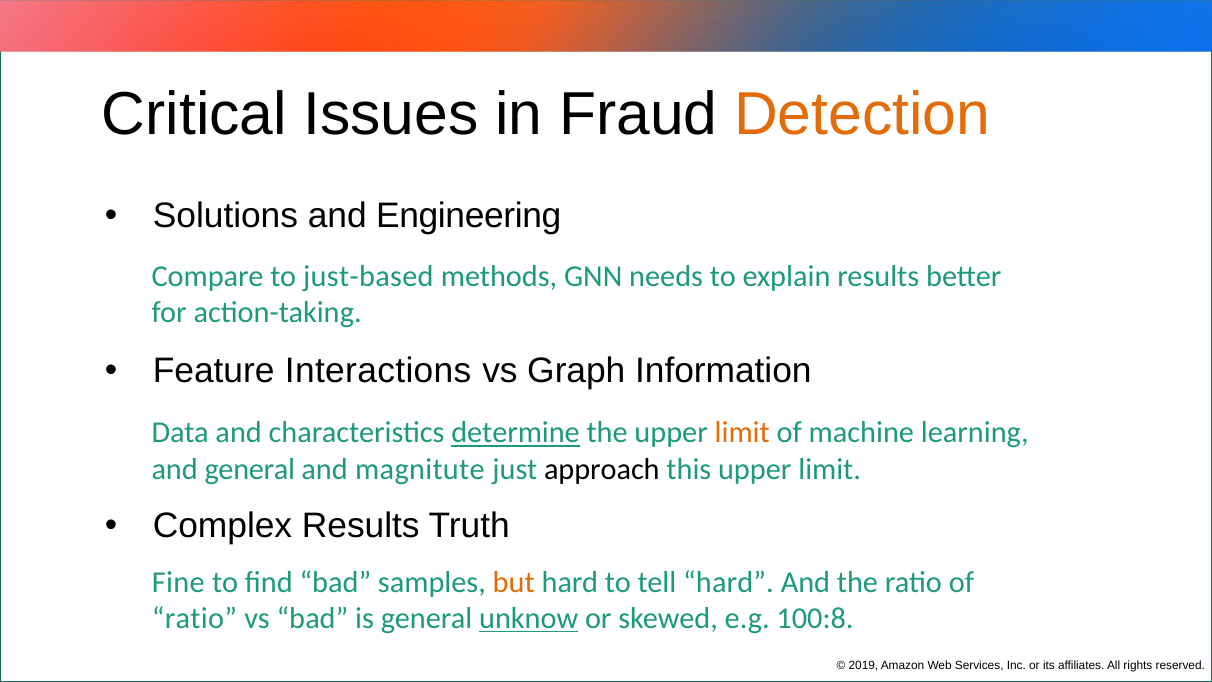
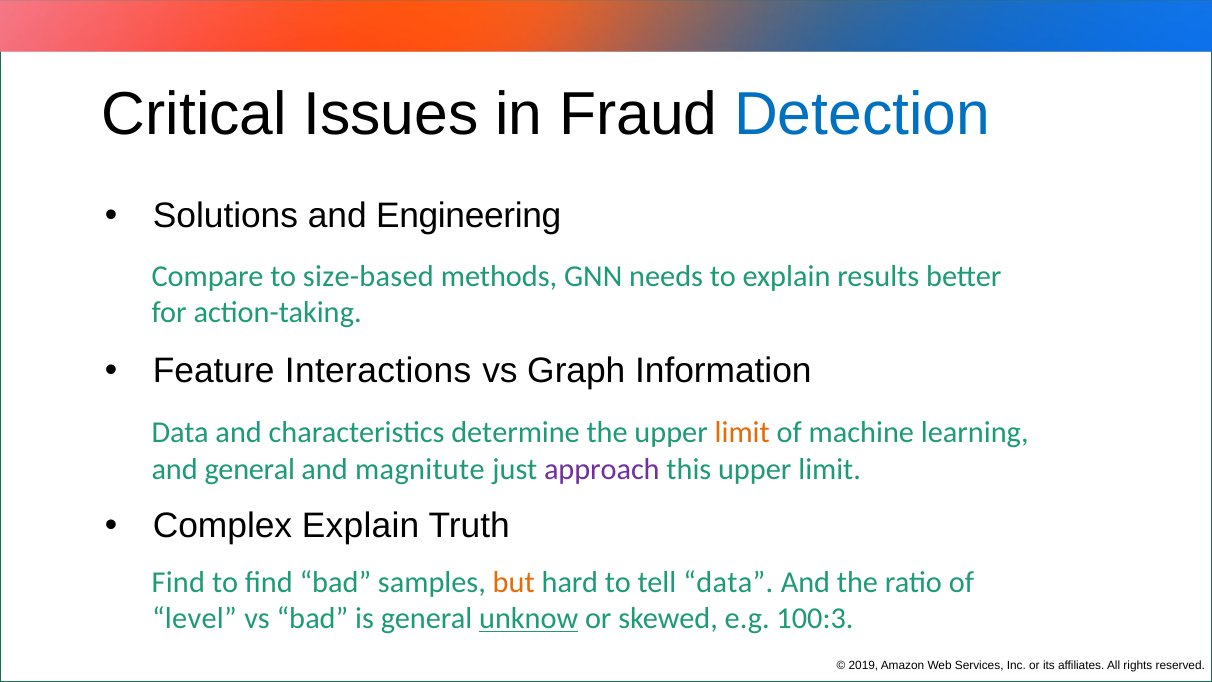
Detection colour: orange -> blue (862, 114)
just-based: just-based -> size-based (368, 276)
determine underline: present -> none (516, 433)
approach colour: black -> purple (602, 469)
Complex Results: Results -> Explain (361, 526)
Fine: Fine -> Find (178, 582)
tell hard: hard -> data (728, 582)
ratio: ratio -> level (194, 618)
100:8: 100:8 -> 100:3 (815, 618)
